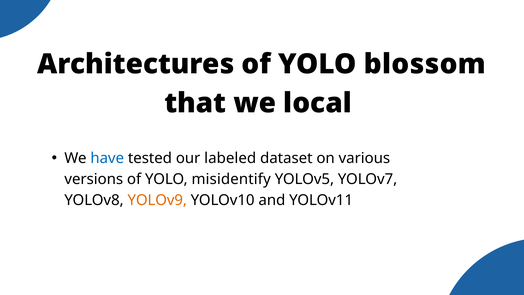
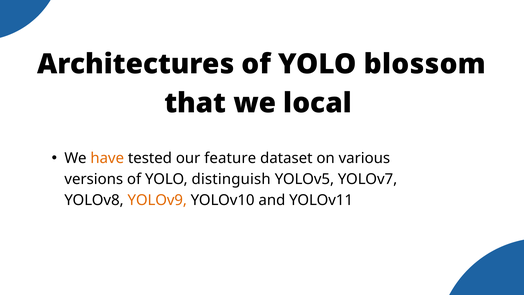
have colour: blue -> orange (107, 158)
labeled: labeled -> feature (230, 158)
misidentify: misidentify -> distinguish (231, 179)
